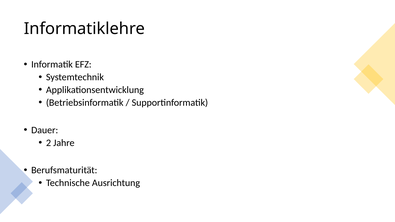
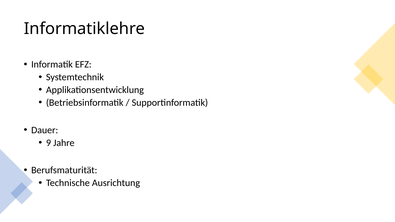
2: 2 -> 9 (49, 143)
